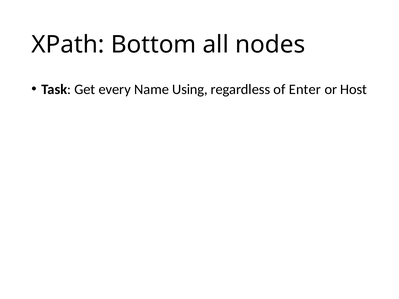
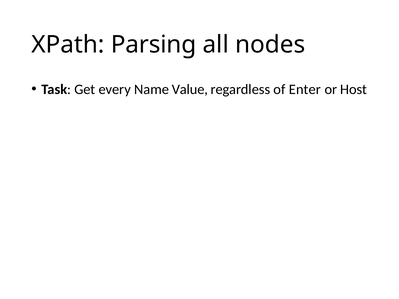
Bottom: Bottom -> Parsing (154, 45)
Using: Using -> Value (190, 89)
